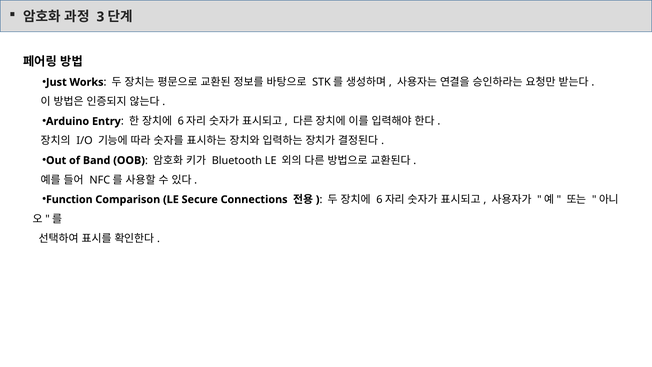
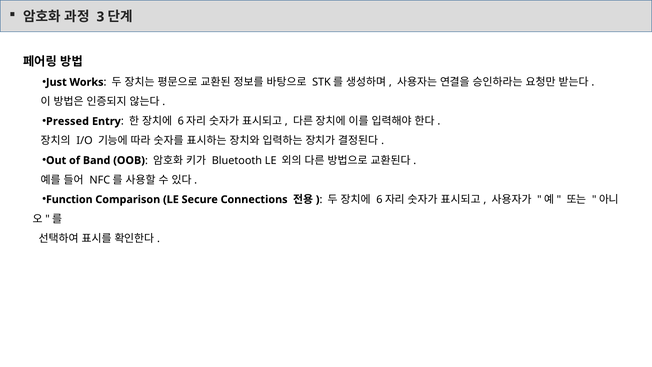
Arduino: Arduino -> Pressed (68, 121)
